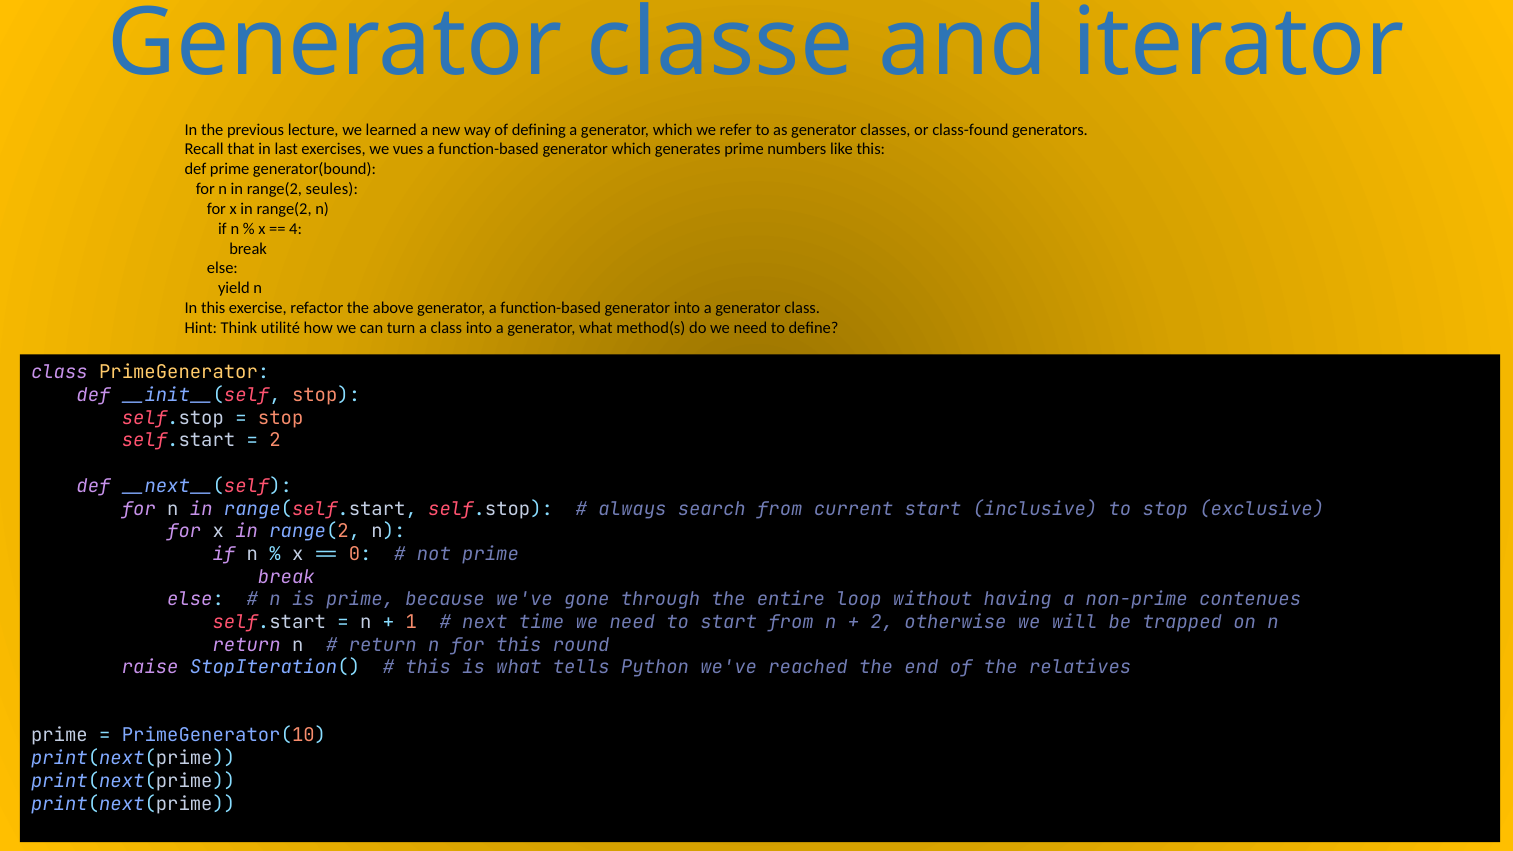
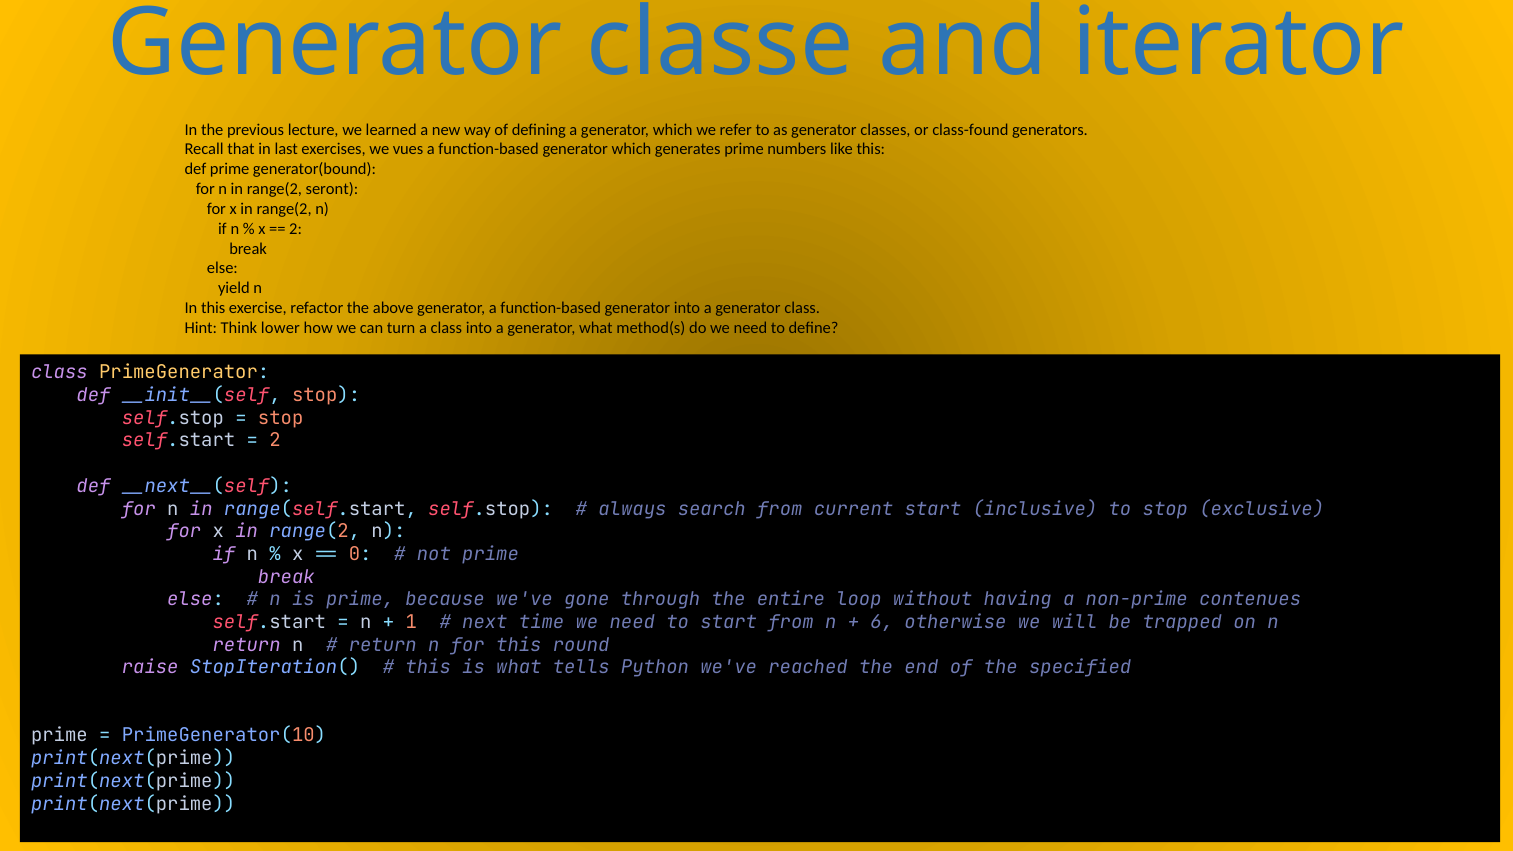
seules: seules -> seront (332, 189)
4: 4 -> 2 (296, 229)
utilité: utilité -> lower (280, 328)
2: 2 -> 6 (882, 622)
relatives: relatives -> specified (1080, 668)
